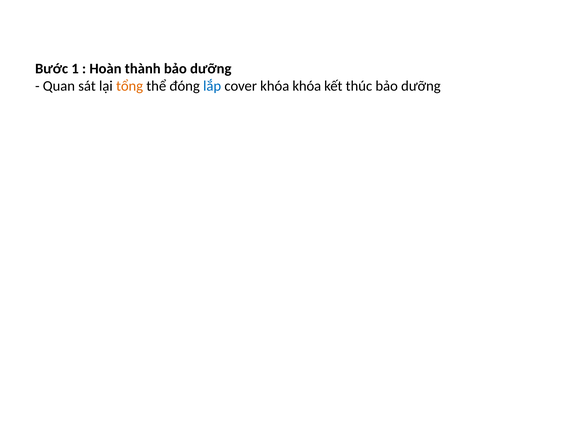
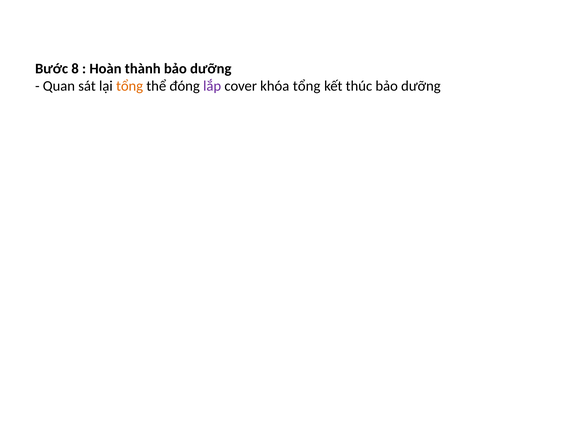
1: 1 -> 8 (75, 69)
lắp colour: blue -> purple (212, 86)
khóa khóa: khóa -> tổng (307, 86)
